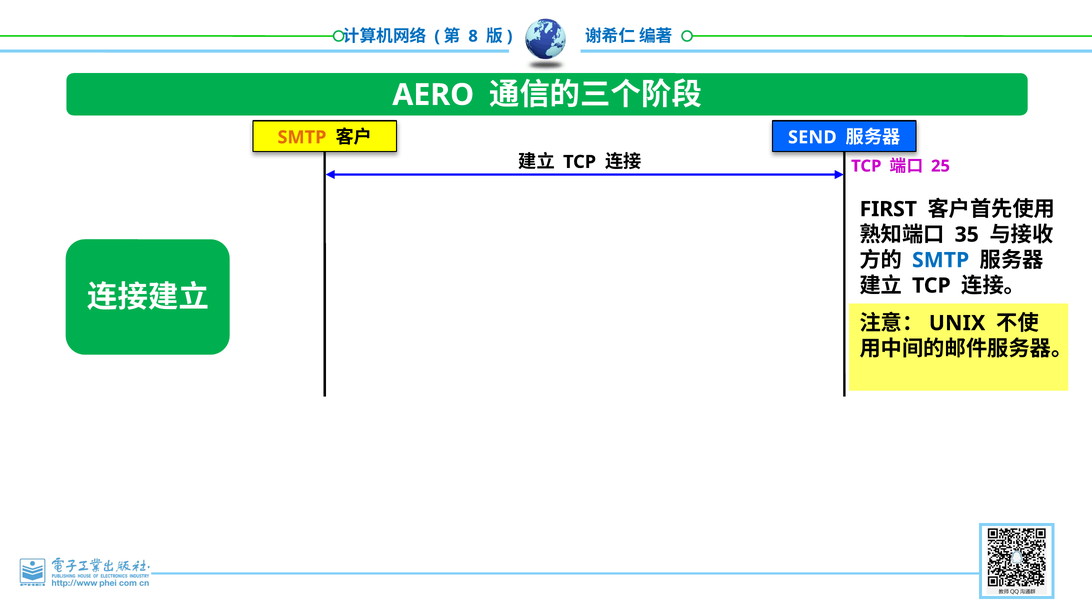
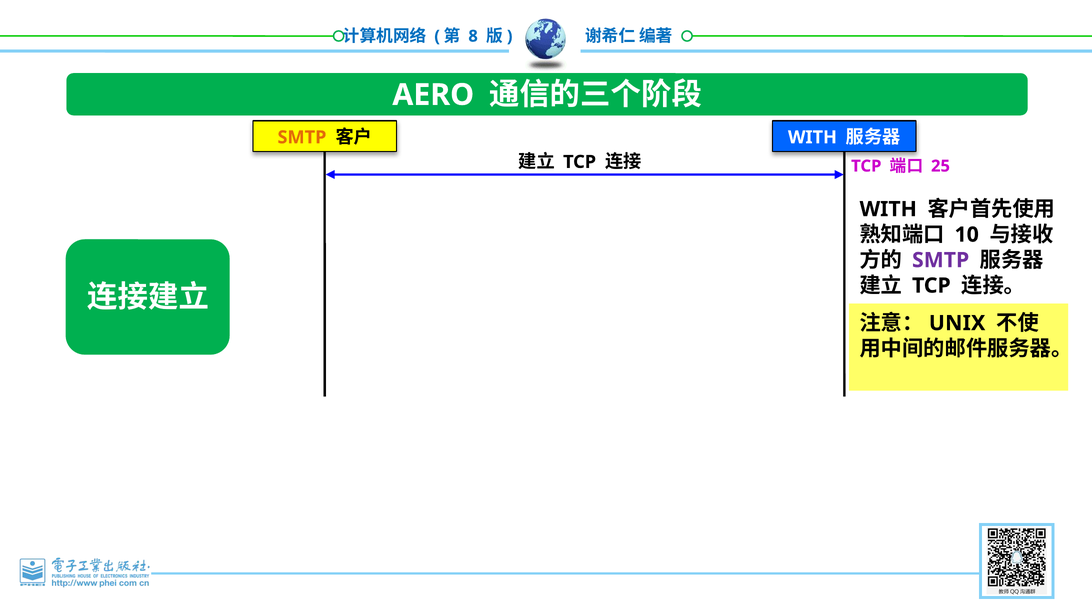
SEND: SEND -> WITH (812, 137)
FIRST: FIRST -> WITH (888, 209)
35: 35 -> 10 (967, 235)
SMTP colour: blue -> purple (941, 260)
